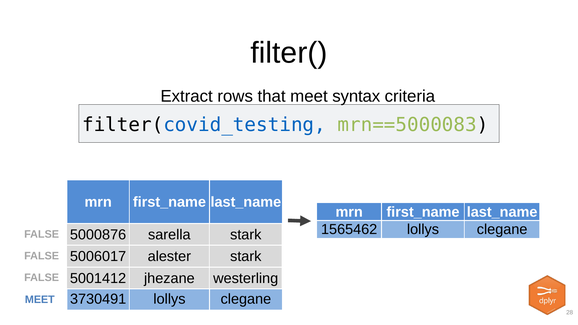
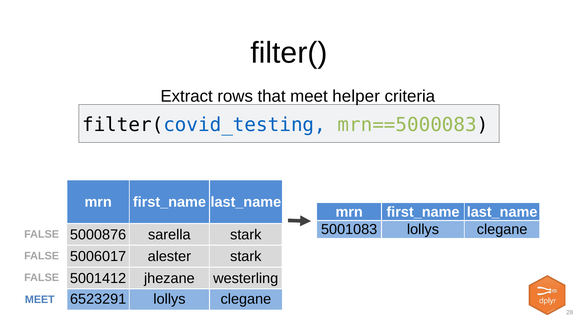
syntax: syntax -> helper (356, 96)
1565462: 1565462 -> 5001083 (349, 230)
3730491: 3730491 -> 6523291 (98, 299)
